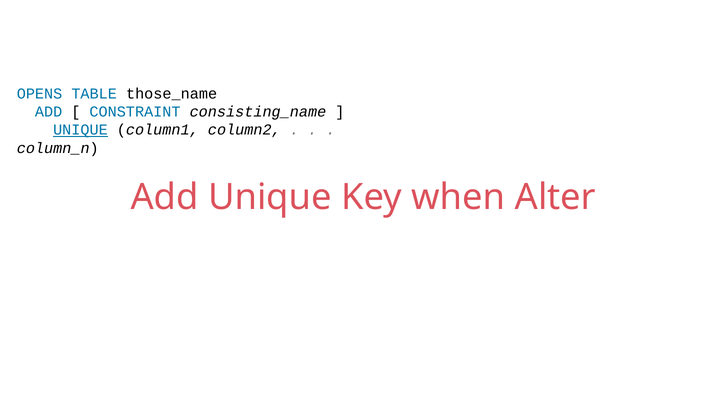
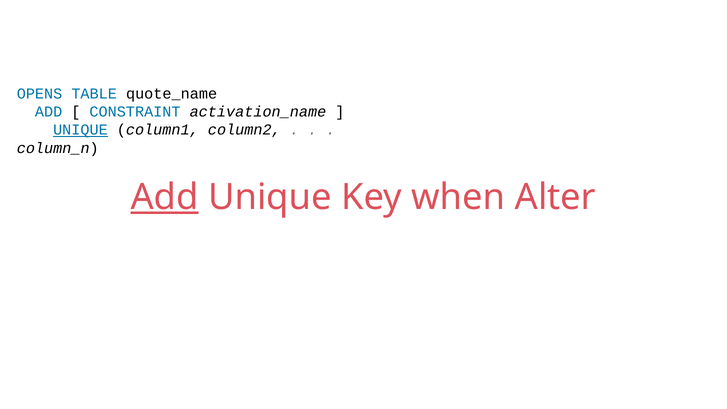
those_name: those_name -> quote_name (172, 94)
consisting_name: consisting_name -> activation_name (258, 112)
Add underline: none -> present (165, 197)
